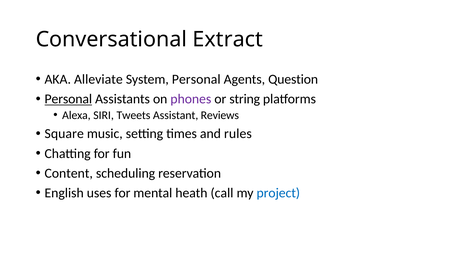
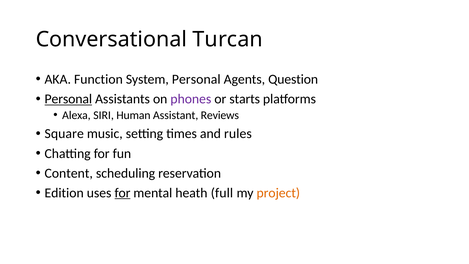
Extract: Extract -> Turcan (228, 39)
Alleviate: Alleviate -> Function (98, 79)
string: string -> starts (245, 99)
Tweets: Tweets -> Human (133, 115)
English: English -> Edition (64, 193)
for underline: none -> present (122, 193)
call: call -> full (222, 193)
project colour: blue -> orange (278, 193)
